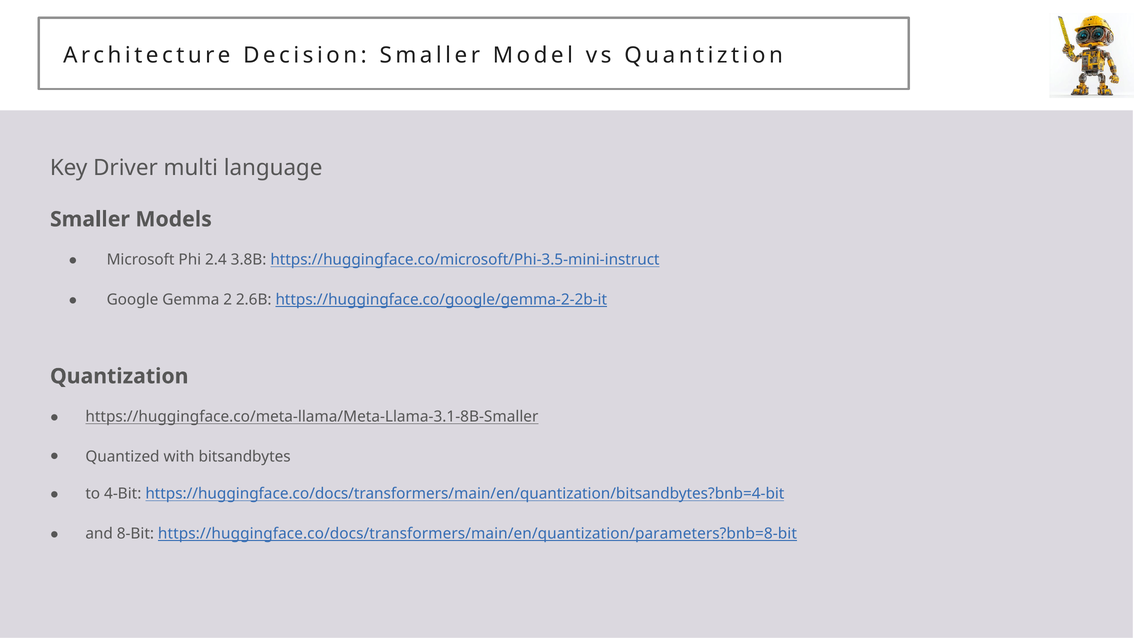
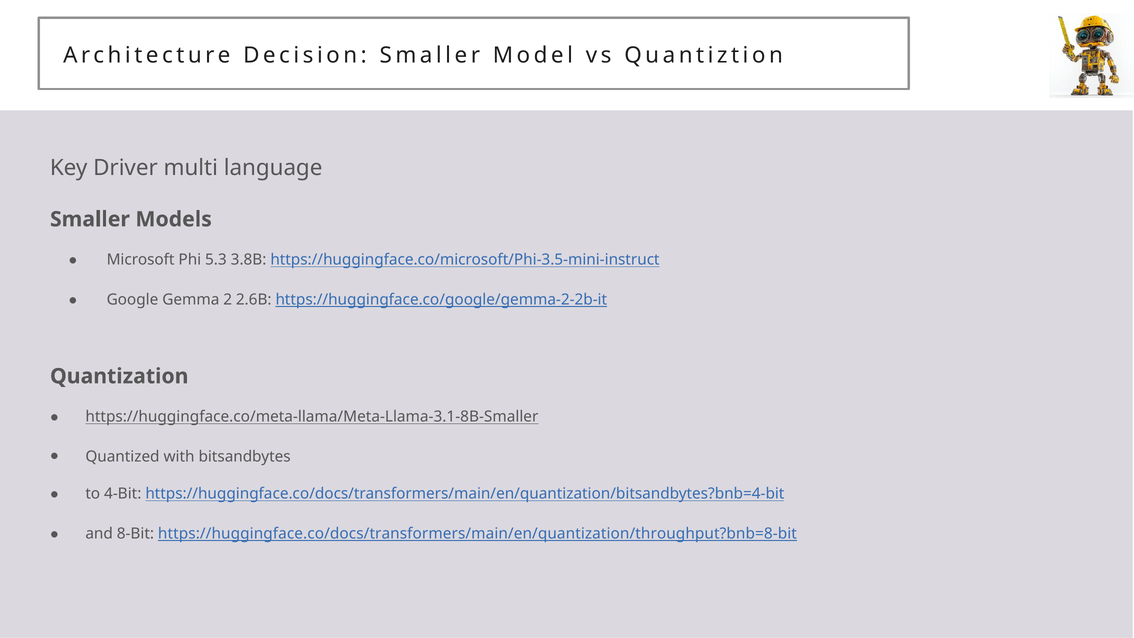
2.4: 2.4 -> 5.3 (216, 260)
https://huggingface.co/docs/transformers/main/en/quantization/parameters?bnb=8-bit: https://huggingface.co/docs/transformers/main/en/quantization/parameters?bnb=8-bit -> https://huggingface.co/docs/transformers/main/en/quantization/throughput?bnb=8-bit (477, 533)
